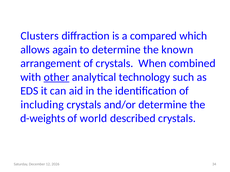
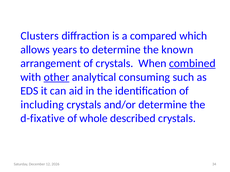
again: again -> years (65, 50)
combined underline: none -> present (192, 64)
technology: technology -> consuming (144, 77)
d-weights: d-weights -> d-fixative (43, 119)
world: world -> whole (94, 119)
